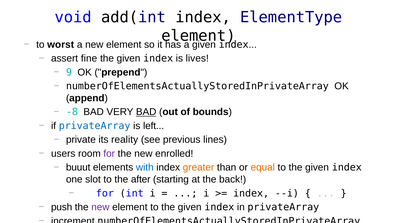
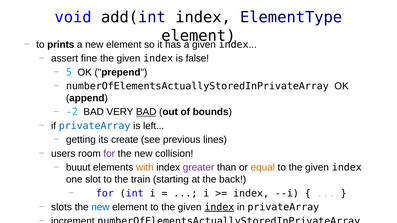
worst: worst -> prints (61, 45)
lives: lives -> false (197, 59)
9: 9 -> 5 (69, 72)
-8: -8 -> -2 (72, 112)
private: private -> getting (81, 140)
reality: reality -> create (125, 140)
enrolled: enrolled -> collision (174, 154)
with colour: blue -> orange (145, 168)
greater colour: orange -> purple (199, 168)
after: after -> train (141, 180)
push: push -> slots (62, 207)
new colour: purple -> blue (100, 207)
index underline: none -> present (219, 207)
